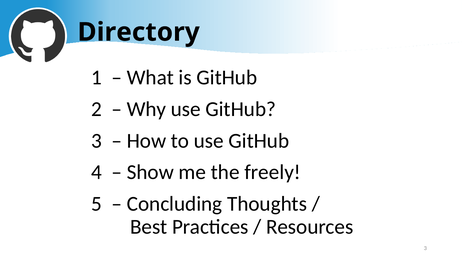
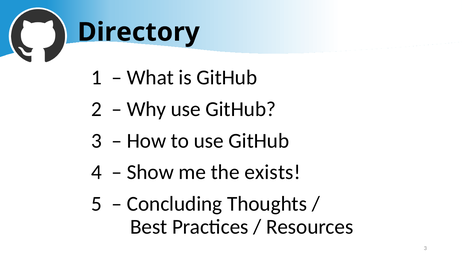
freely: freely -> exists (273, 172)
